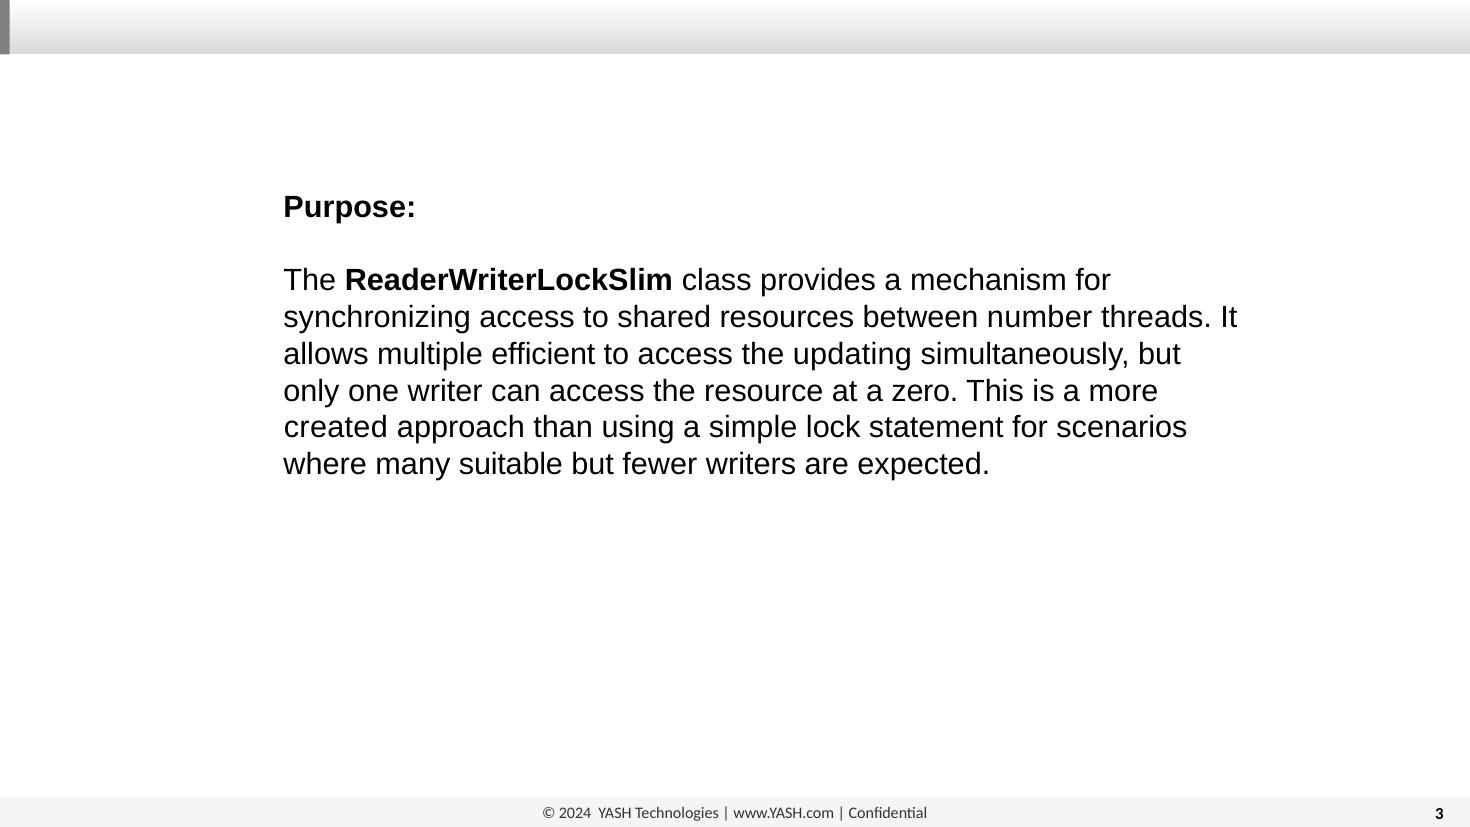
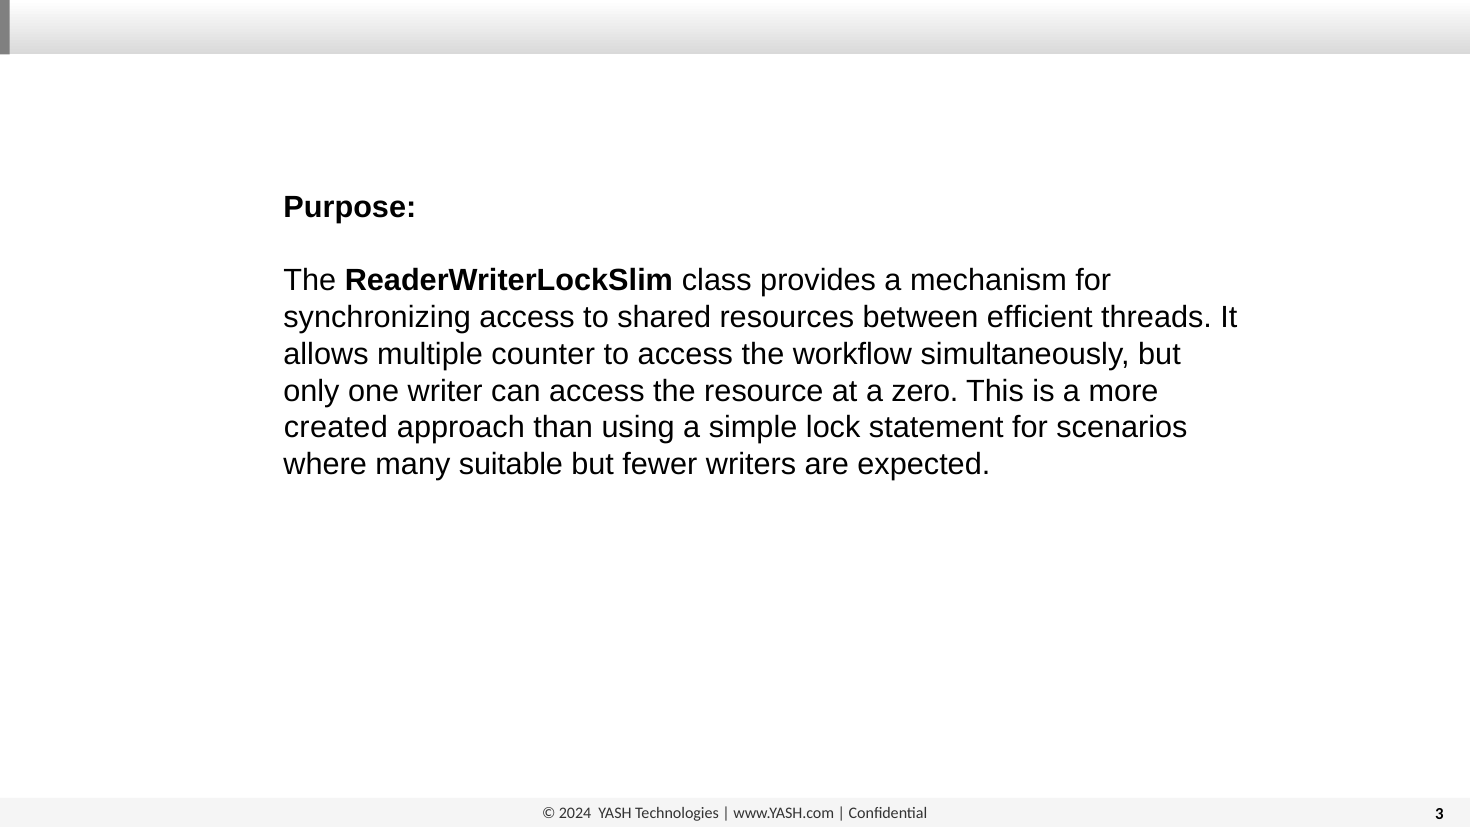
number: number -> efficient (1040, 317)
efficient: efficient -> counter (543, 354)
updating: updating -> workflow (852, 354)
